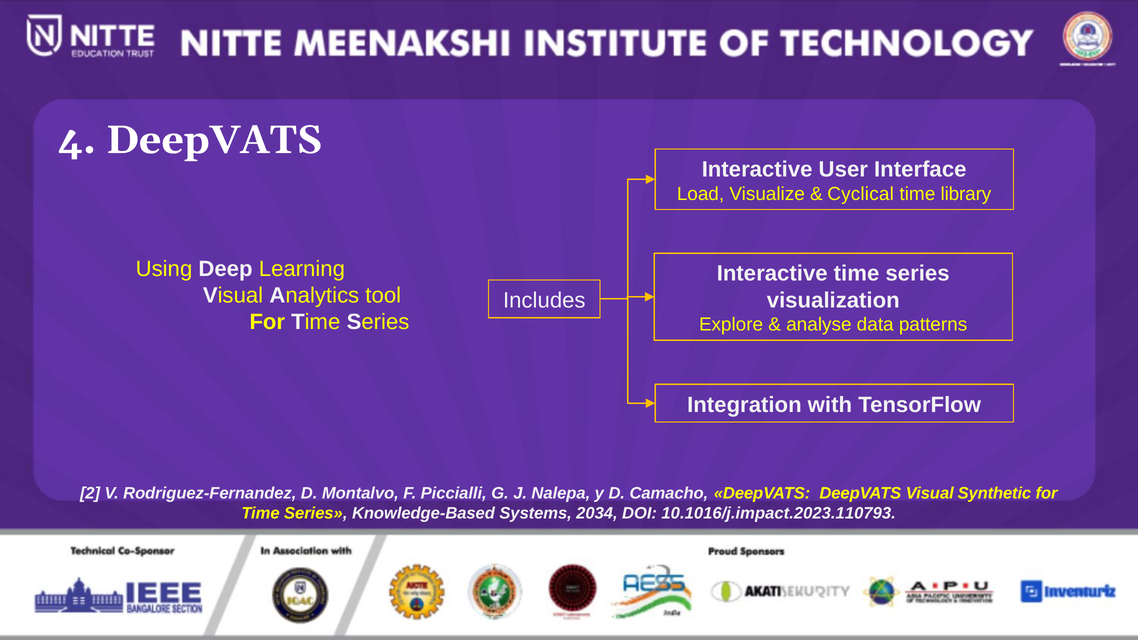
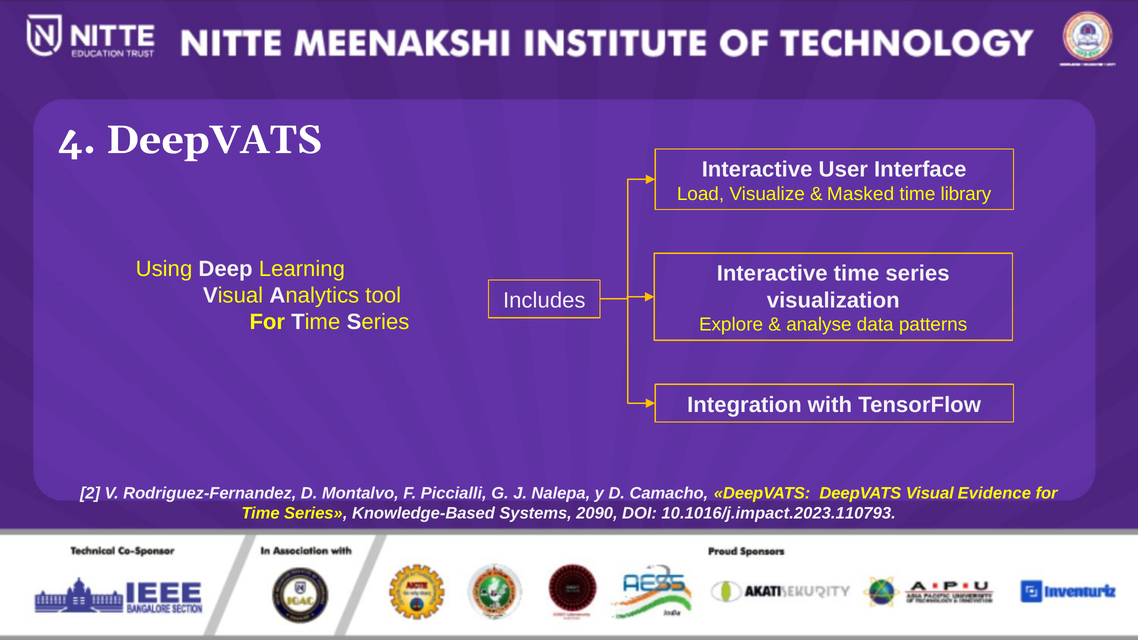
Cyclical: Cyclical -> Masked (861, 194)
Synthetic: Synthetic -> Evidence (994, 493)
2034: 2034 -> 2090 (597, 513)
